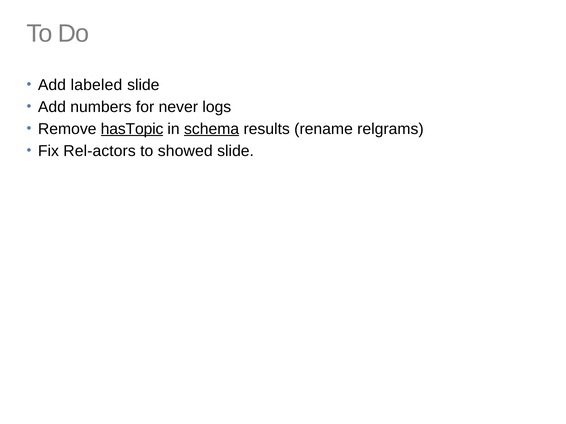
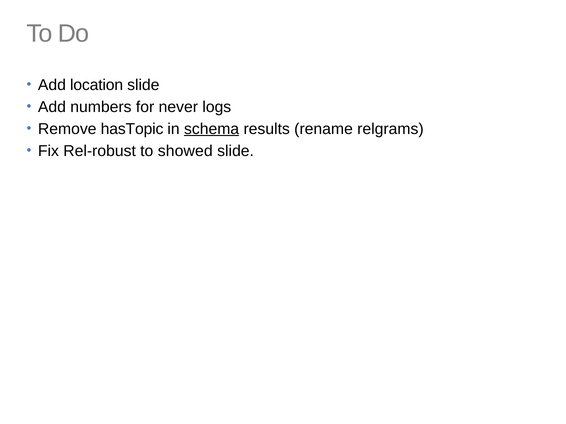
labeled: labeled -> location (97, 85)
hasTopic underline: present -> none (132, 129)
Rel-actors: Rel-actors -> Rel-robust (100, 151)
